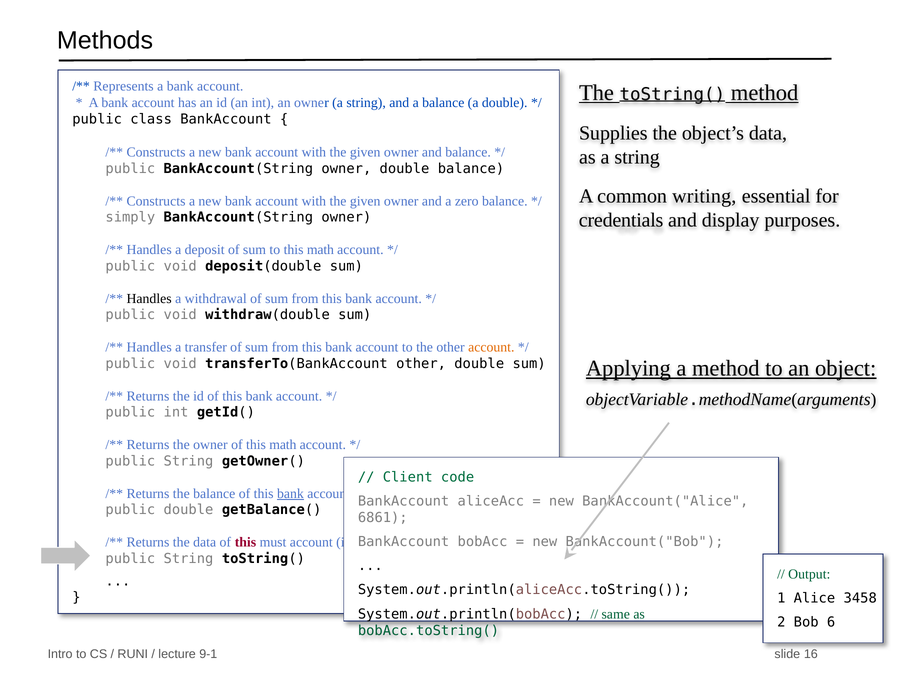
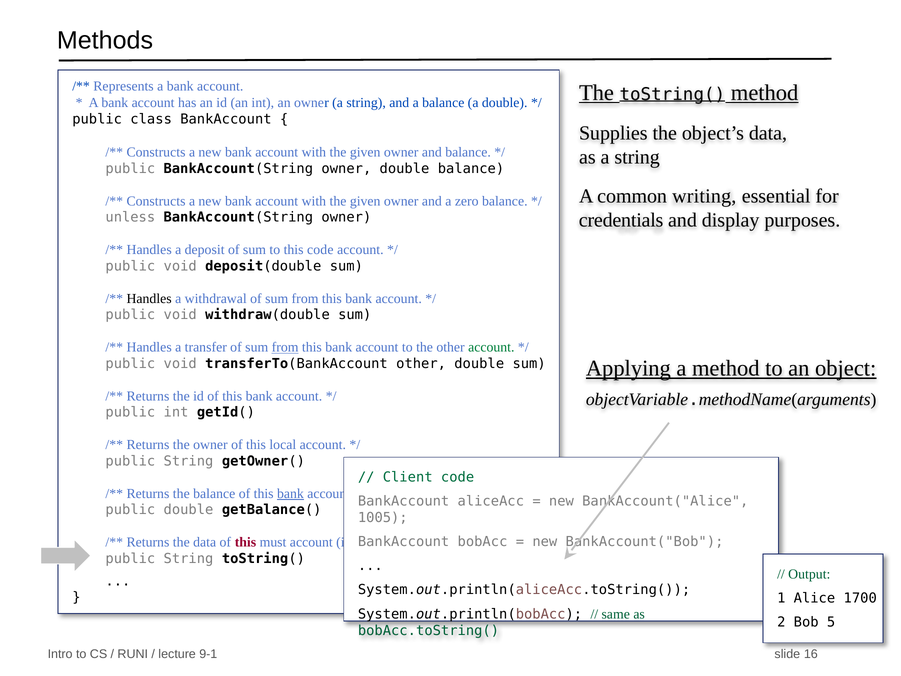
simply: simply -> unless (130, 217)
to this math: math -> code (320, 250)
from underline: none -> present (285, 347)
account colour: orange -> green (491, 347)
of this math: math -> local (283, 445)
6861: 6861 -> 1005 (383, 518)
3458: 3458 -> 1700 (860, 598)
6: 6 -> 5 (831, 622)
